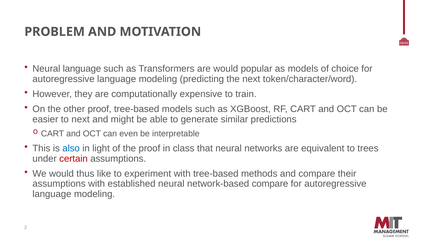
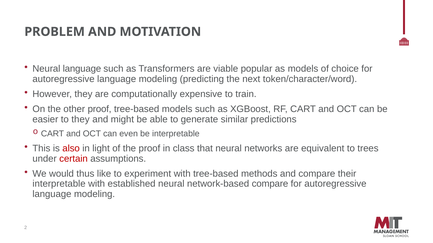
are would: would -> viable (226, 69)
to next: next -> they (81, 119)
also colour: blue -> red (71, 149)
assumptions: assumptions -> interpretable (59, 184)
